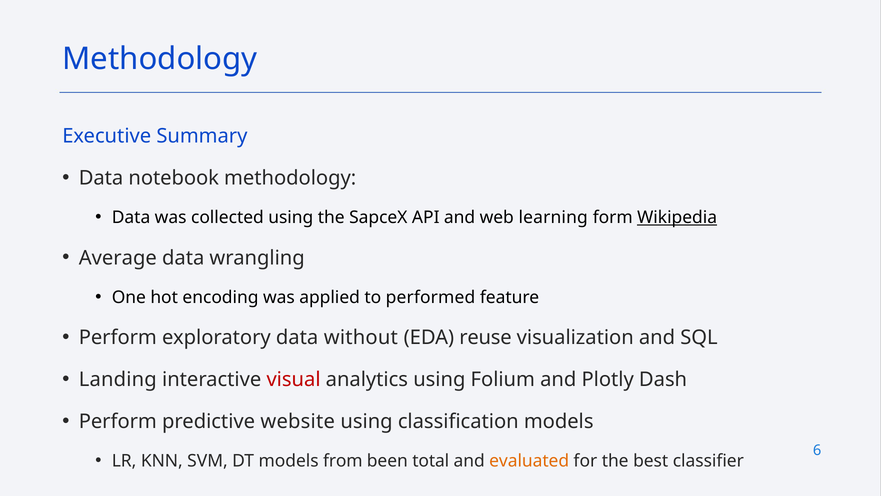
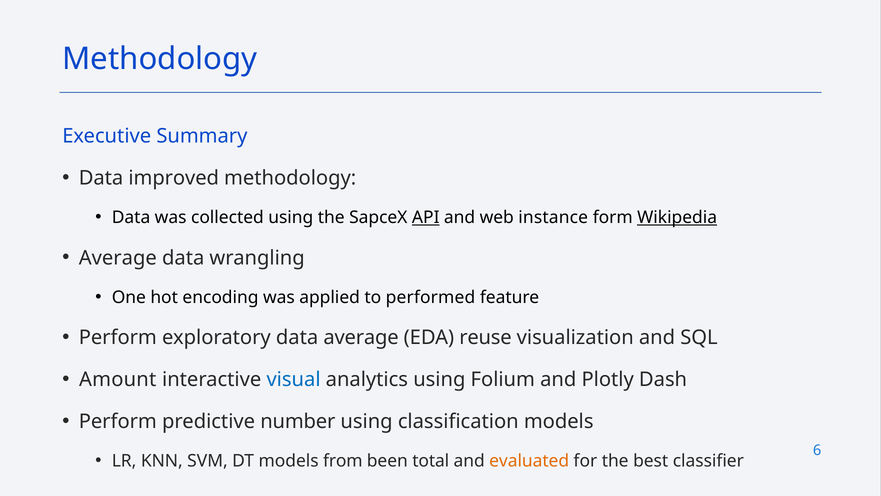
notebook: notebook -> improved (174, 178)
API underline: none -> present (426, 217)
learning: learning -> instance (553, 217)
data without: without -> average (361, 337)
Landing: Landing -> Amount (118, 379)
visual colour: red -> blue (294, 379)
website: website -> number (298, 421)
